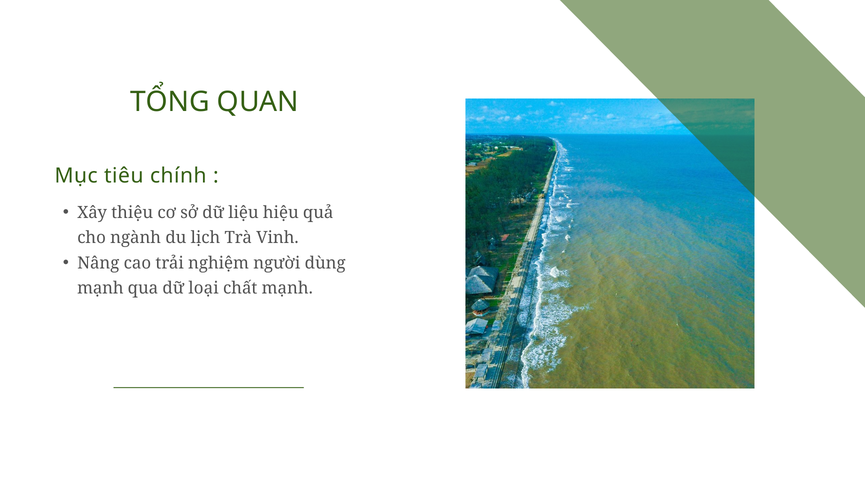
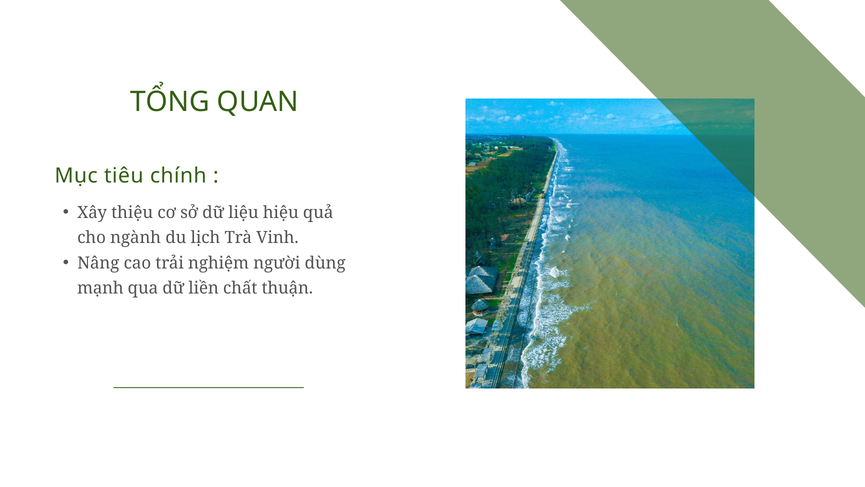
loại: loại -> liền (204, 288)
chất mạnh: mạnh -> thuận (287, 288)
